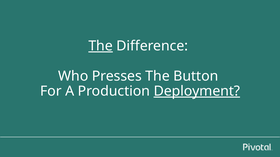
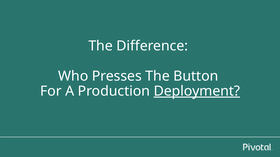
The underline: present -> none (101, 46)
